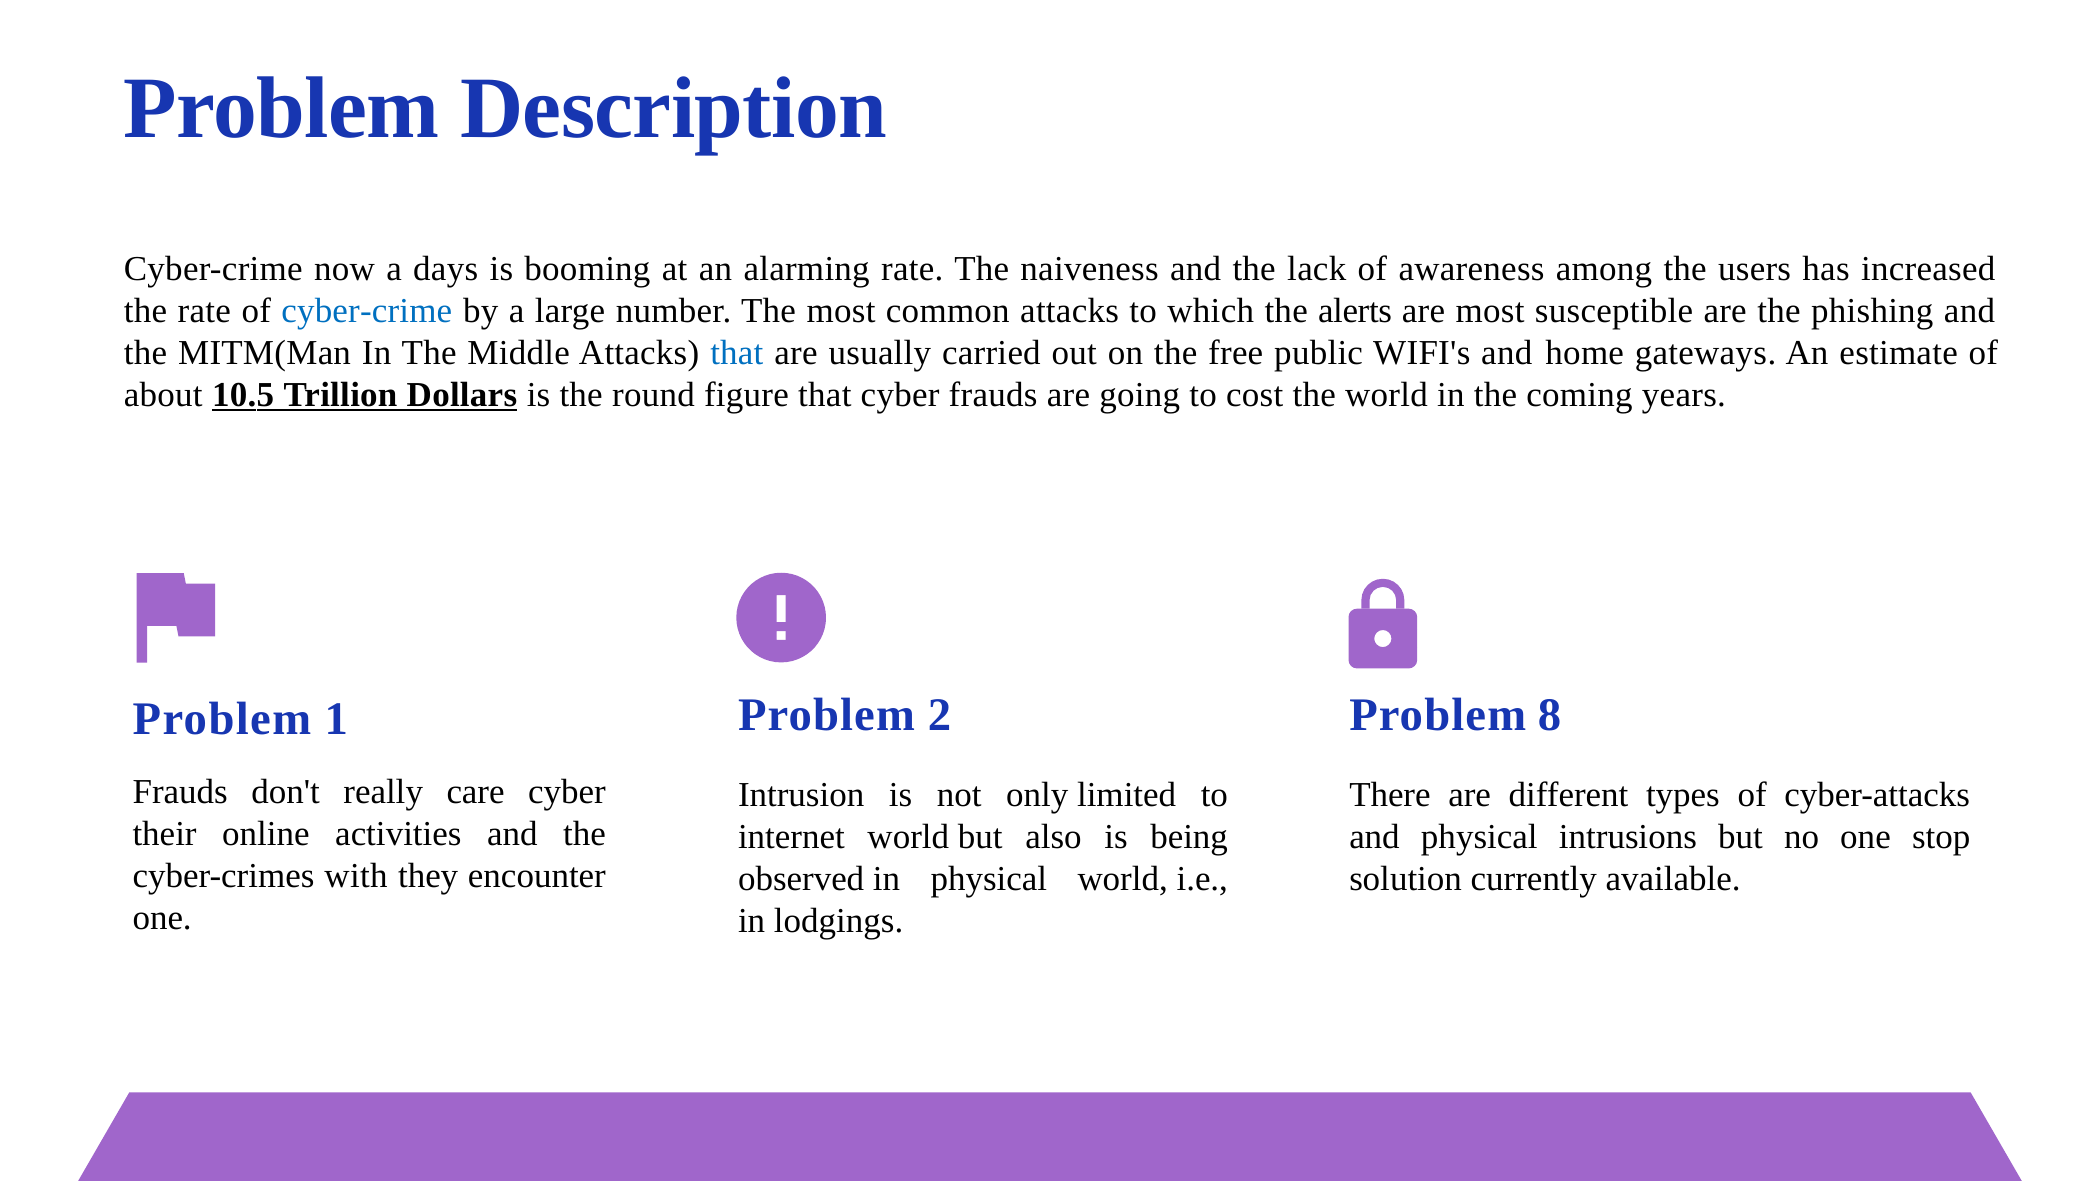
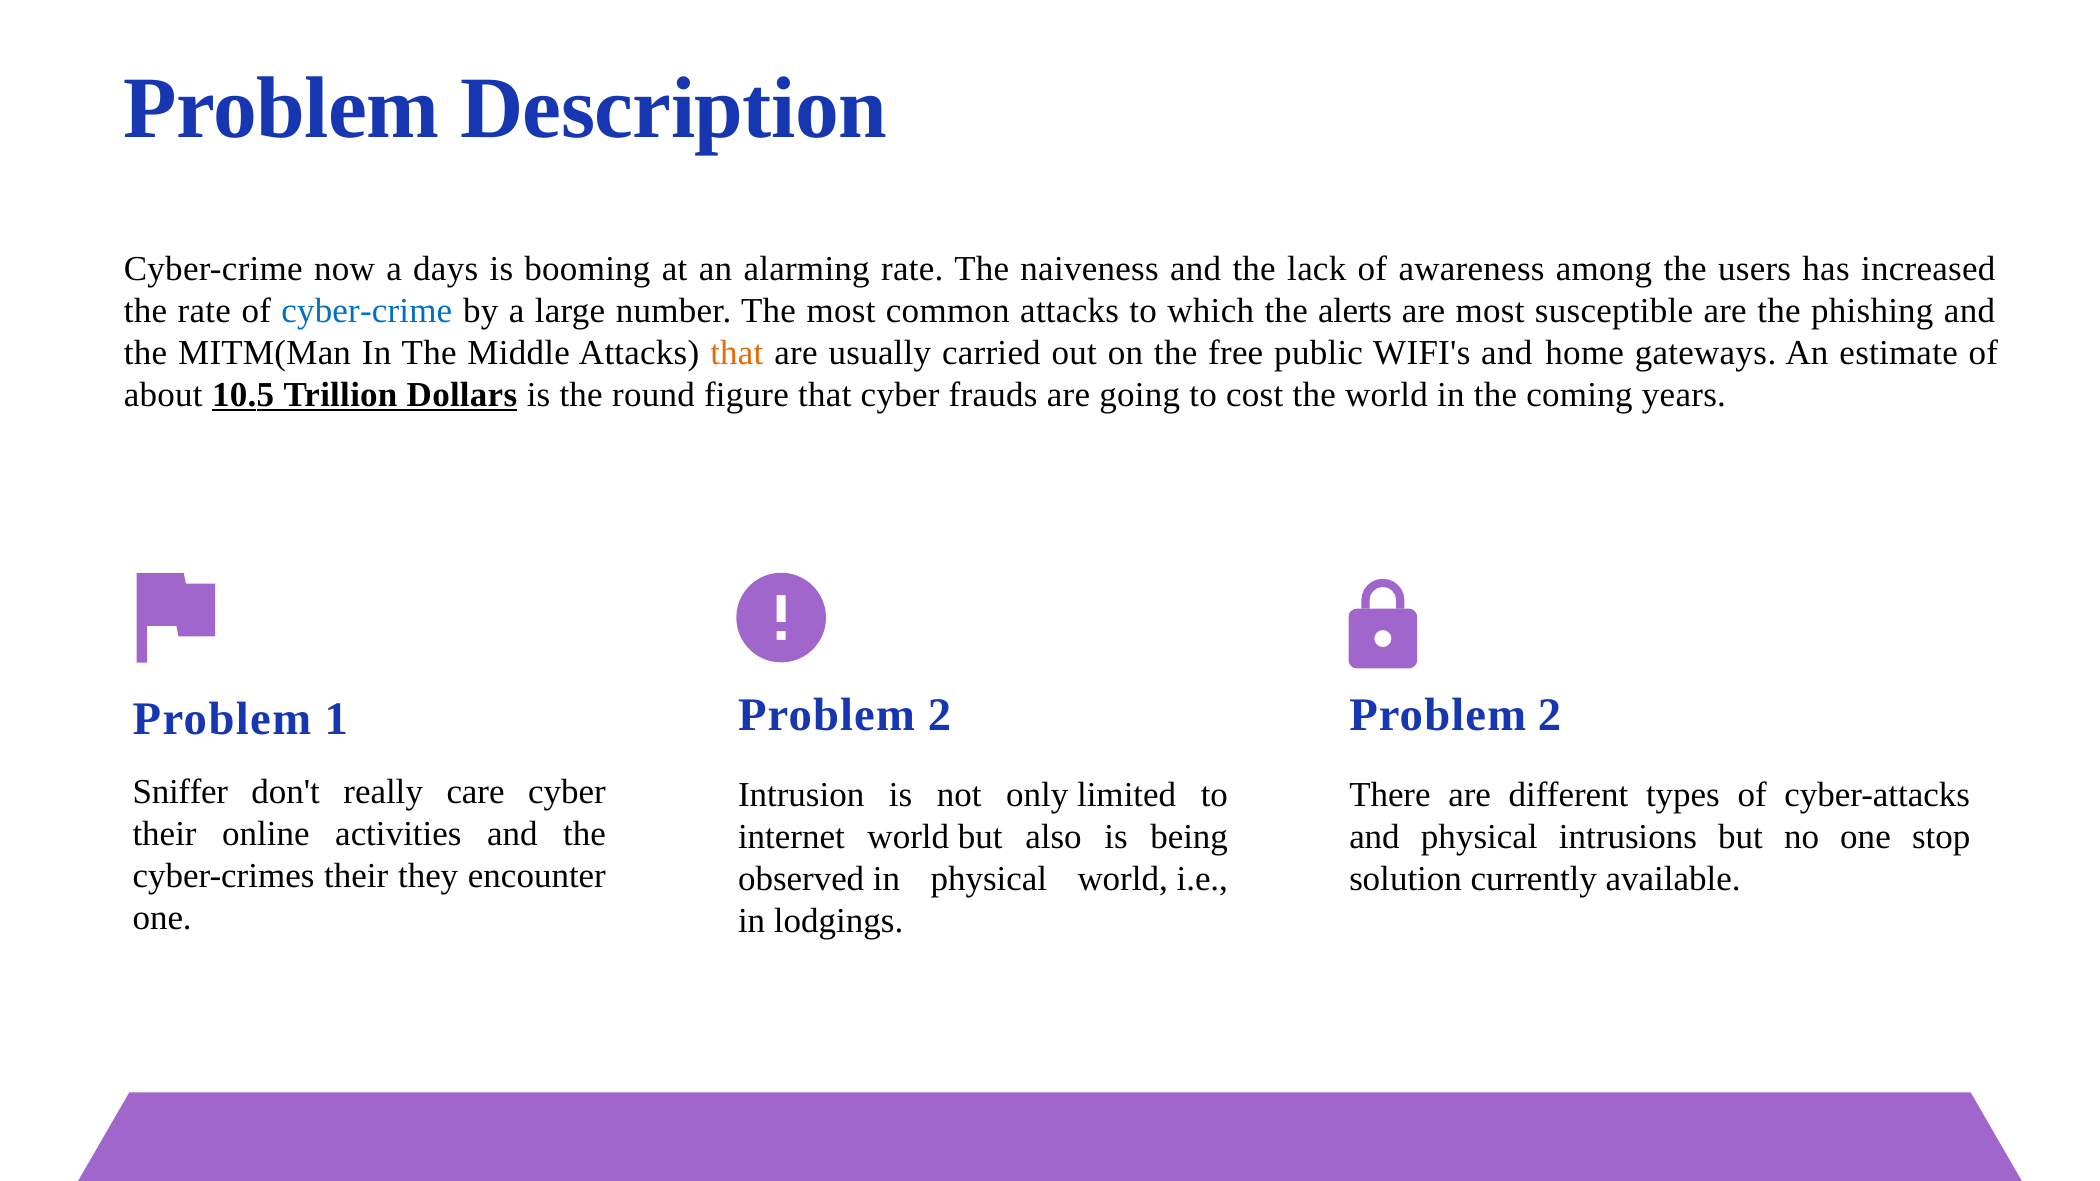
that colour: blue -> orange (737, 353)
8: 8 -> 2 (1550, 715)
Frauds: Frauds -> Sniffer (180, 792)
cyber-crimes with: with -> their (356, 876)
